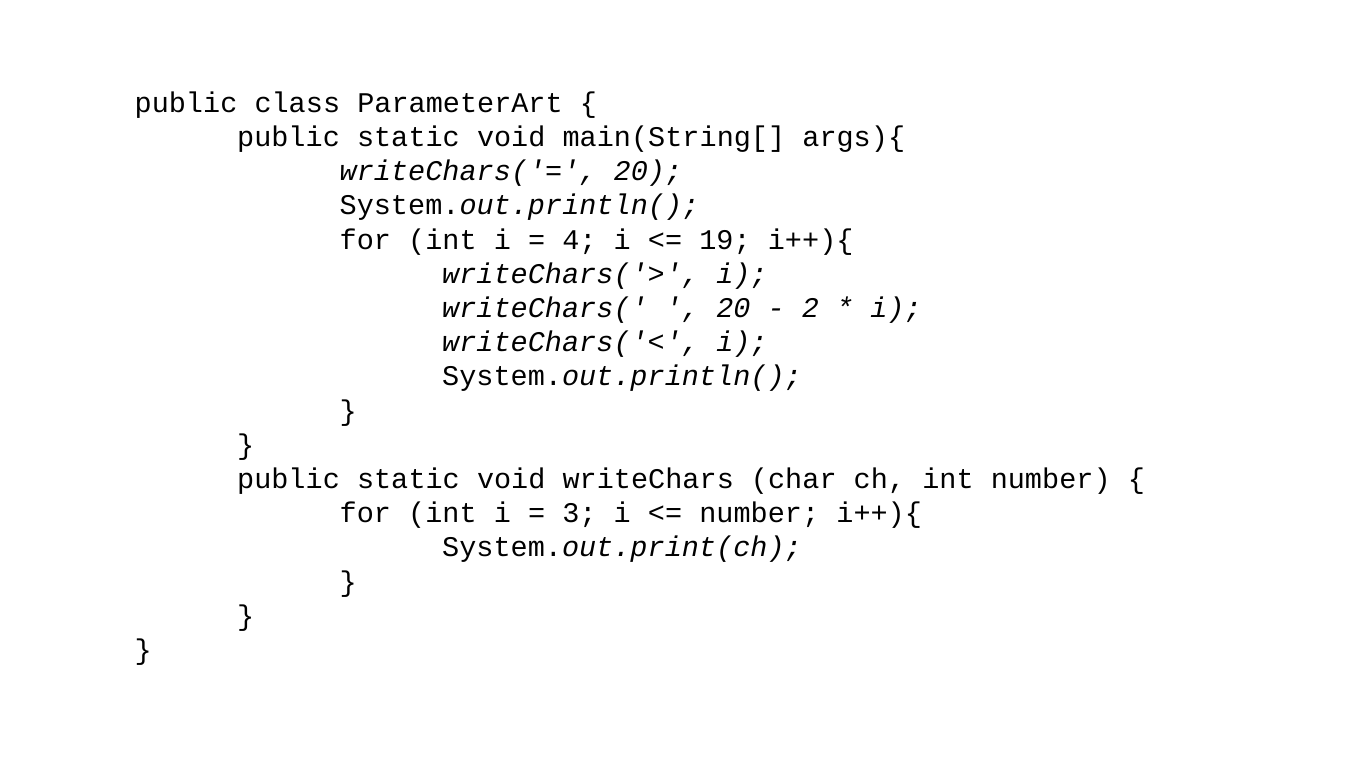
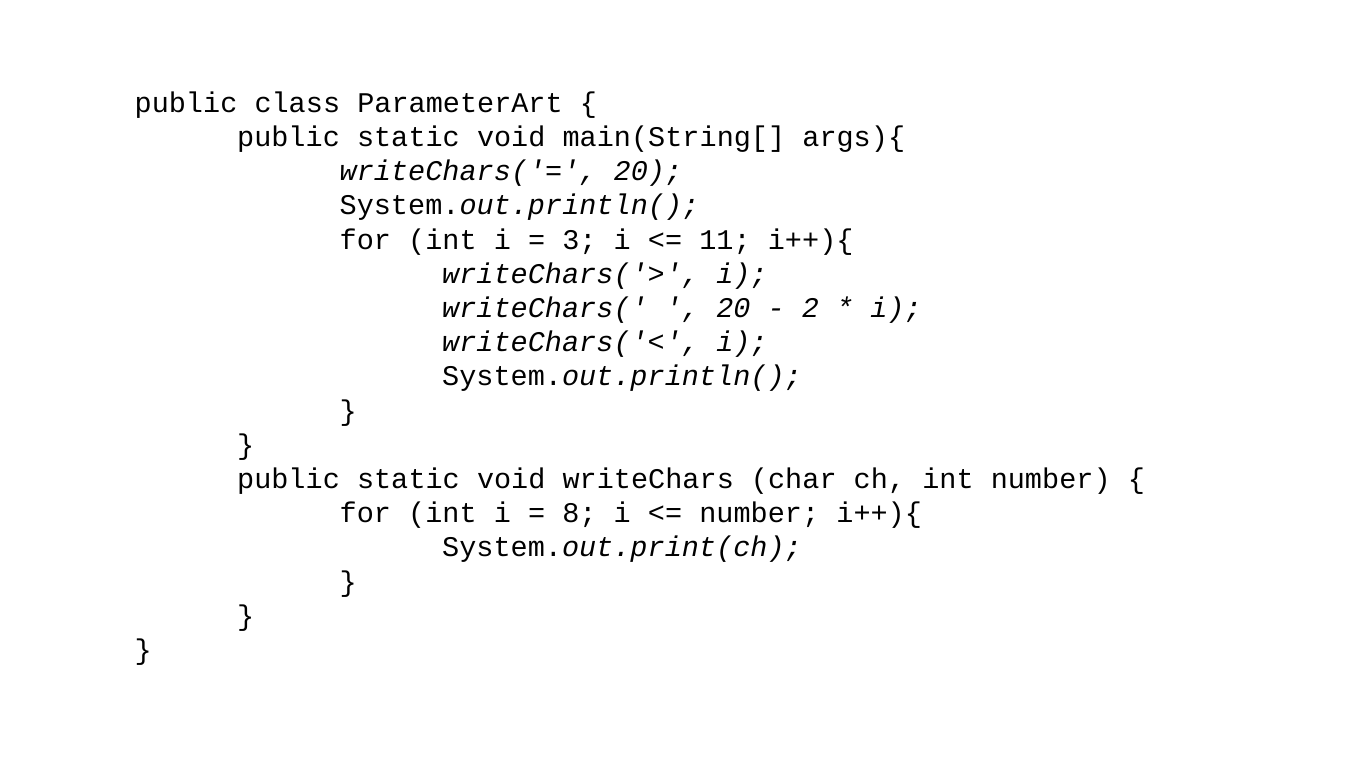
4: 4 -> 3 (579, 240)
19: 19 -> 11 (725, 240)
3: 3 -> 8 (579, 513)
